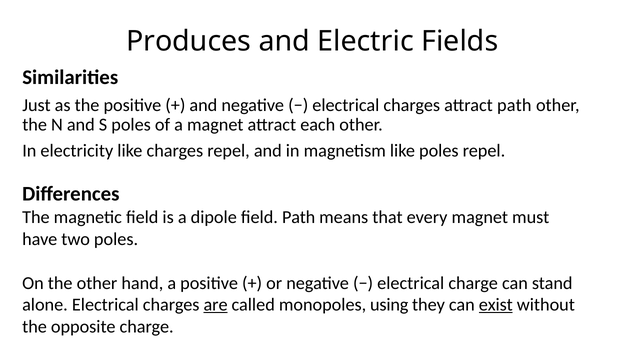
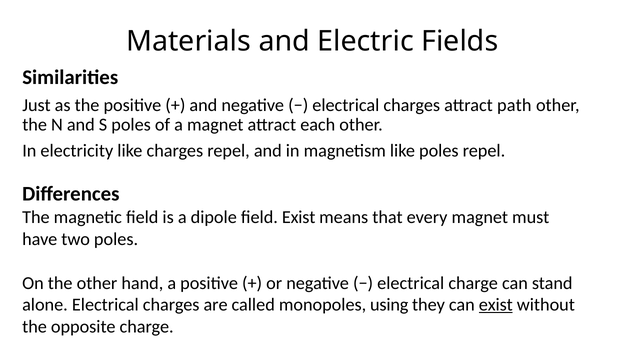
Produces: Produces -> Materials (189, 41)
field Path: Path -> Exist (299, 218)
are underline: present -> none (216, 305)
